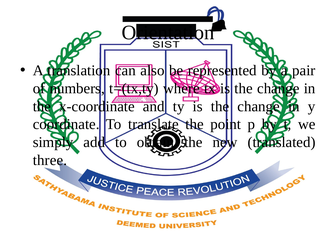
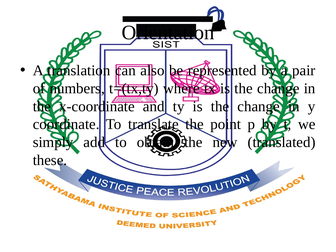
three: three -> these (50, 160)
